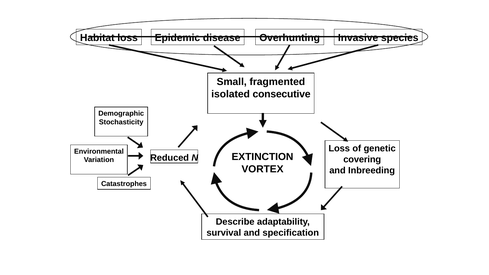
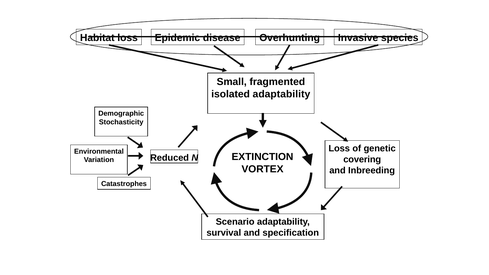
isolated consecutive: consecutive -> adaptability (281, 94)
Describe: Describe -> Scenario (235, 222)
